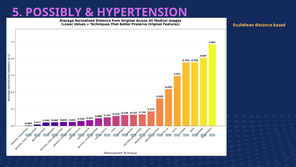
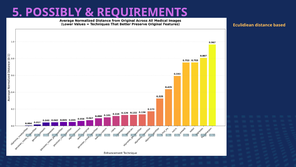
HYPERTENSION: HYPERTENSION -> REQUIREMENTS (142, 12)
